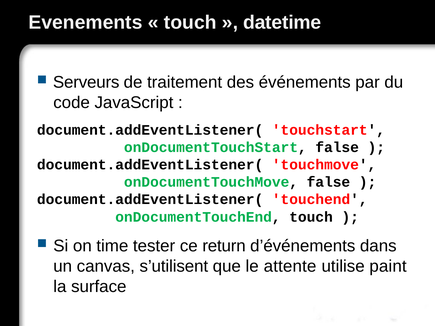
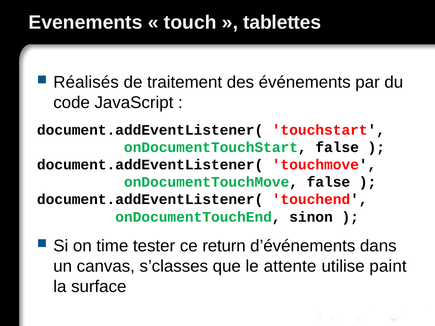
datetime: datetime -> tablettes (282, 22)
Serveurs: Serveurs -> Réalisés (86, 82)
onDocumentTouchEnd touch: touch -> sinon (311, 217)
s’utilisent: s’utilisent -> s’classes (174, 267)
